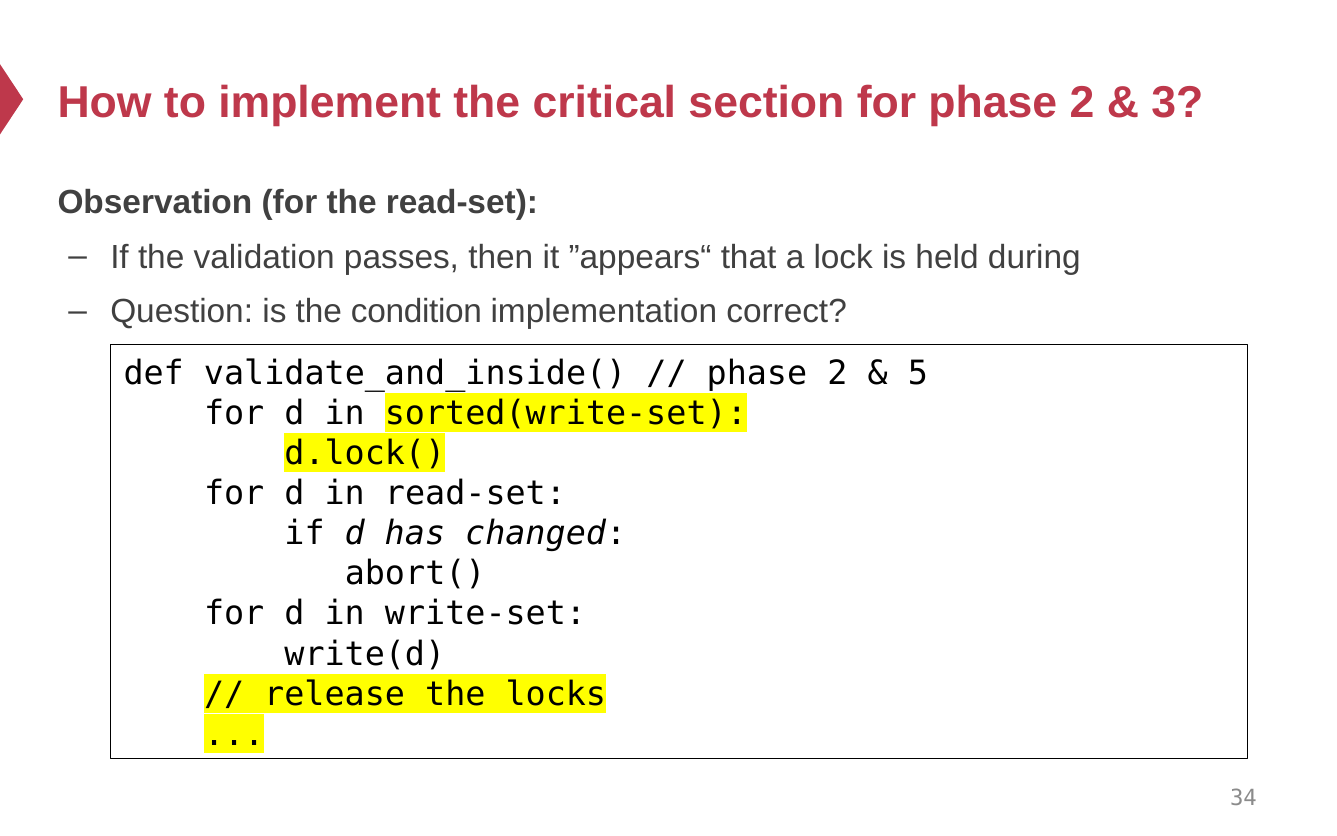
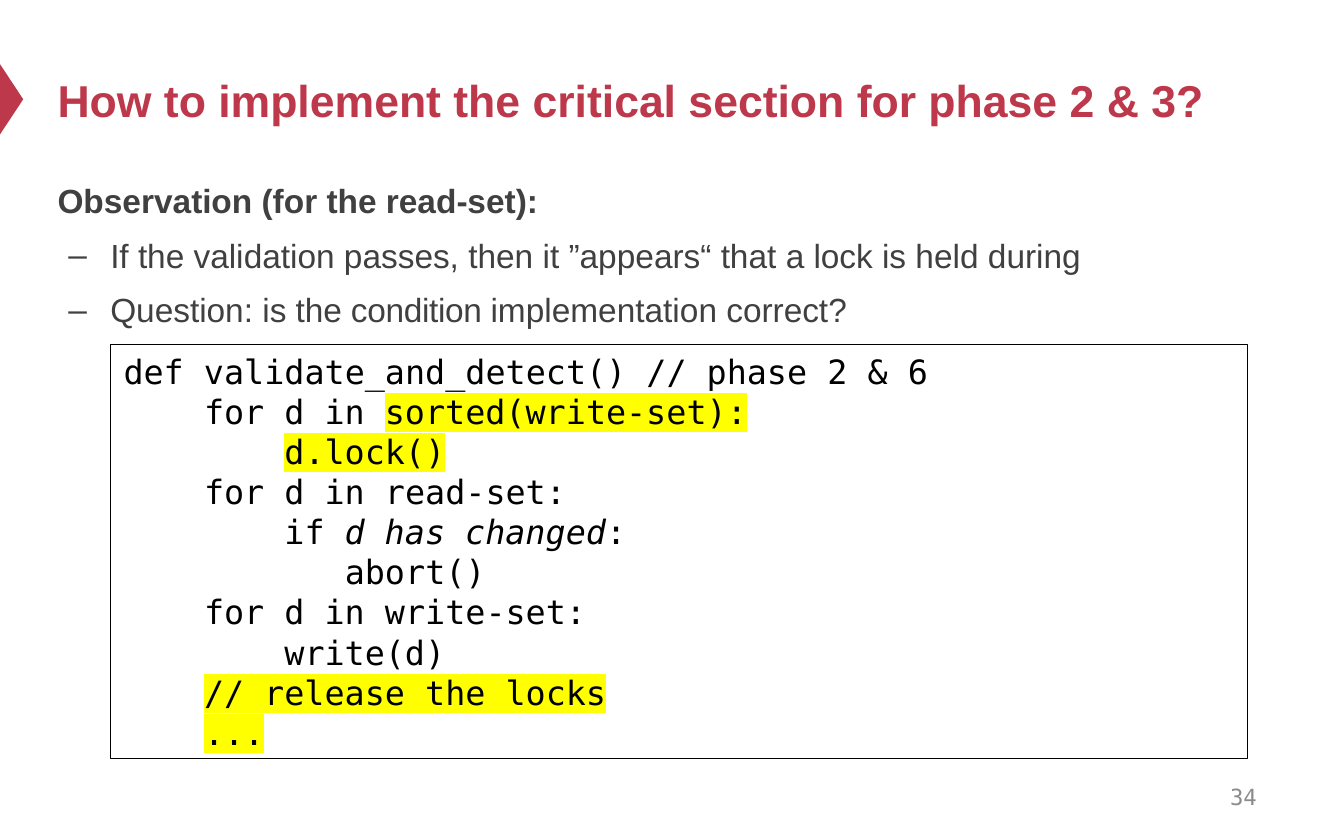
validate_and_inside(: validate_and_inside( -> validate_and_detect( (415, 373)
5: 5 -> 6 (918, 373)
